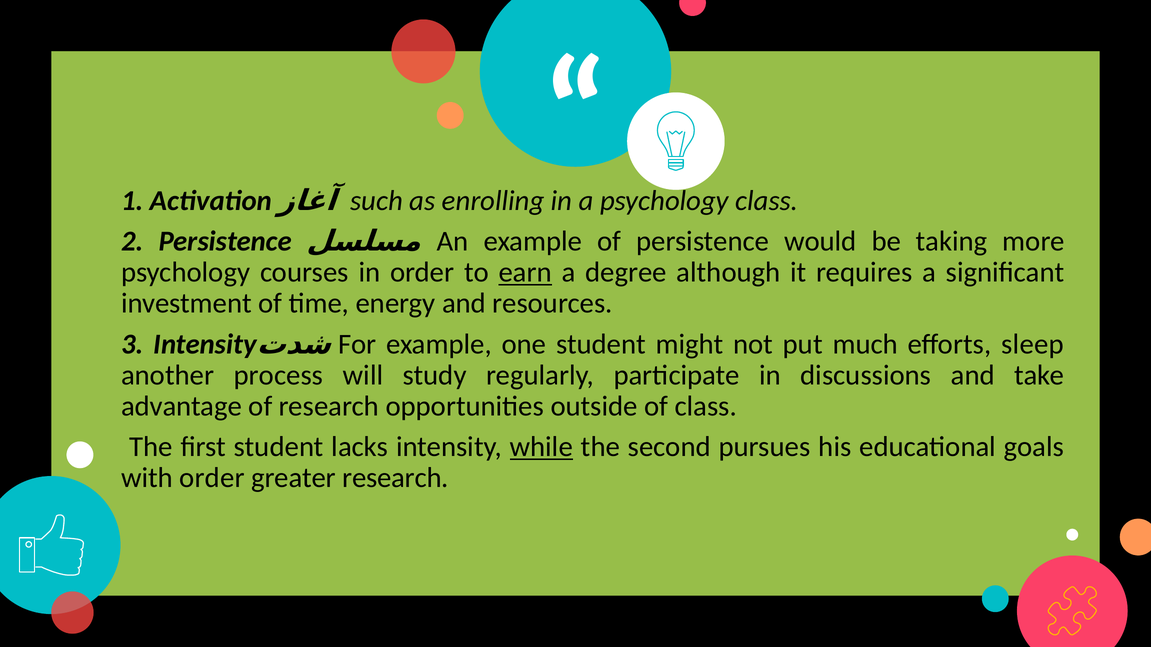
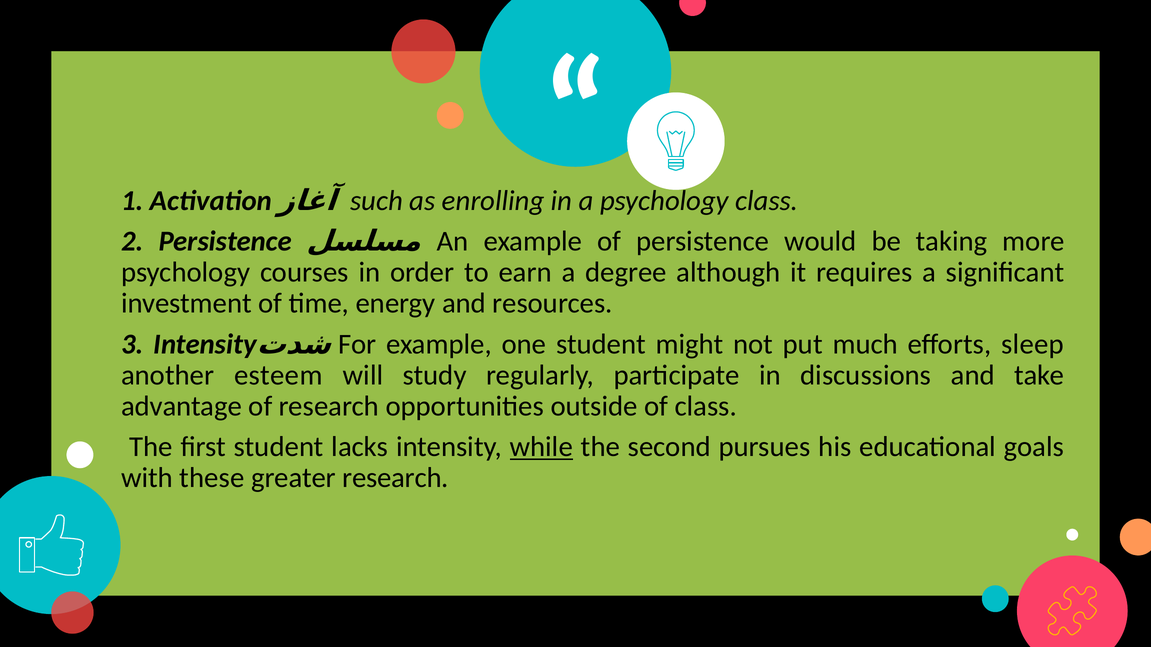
earn underline: present -> none (525, 273)
process: process -> esteem (278, 375)
with order: order -> these (212, 478)
